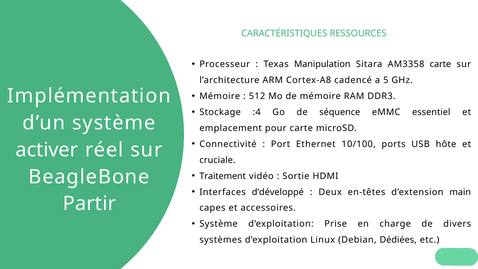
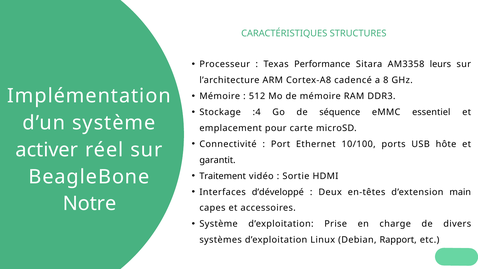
RESSOURCES: RESSOURCES -> STRUCTURES (358, 33)
Manipulation: Manipulation -> Performance (322, 64)
AM3358 carte: carte -> leurs (440, 64)
5: 5 -> 8 (386, 80)
cruciale: cruciale -> garantit (217, 160)
Partir: Partir -> Notre (90, 204)
Dédiées: Dédiées -> Rapport (398, 240)
